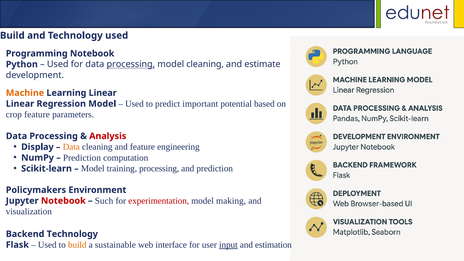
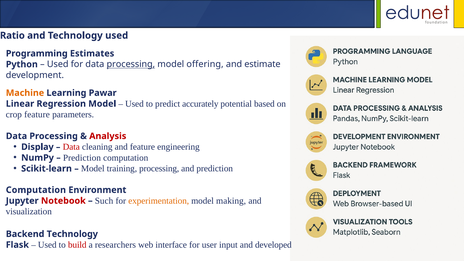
Build: Build -> Ratio (12, 36)
Programming Notebook: Notebook -> Estimates (92, 54)
model cleaning: cleaning -> offering (205, 64)
Learning Linear: Linear -> Pawar (103, 93)
important: important -> accurately (200, 104)
Data colour: orange -> red (71, 147)
Policymakers: Policymakers -> Computation (36, 190)
experimentation colour: red -> orange (159, 201)
build colour: orange -> red (77, 245)
sustainable: sustainable -> researchers (115, 245)
input underline: present -> none (228, 245)
estimation: estimation -> developed (273, 245)
